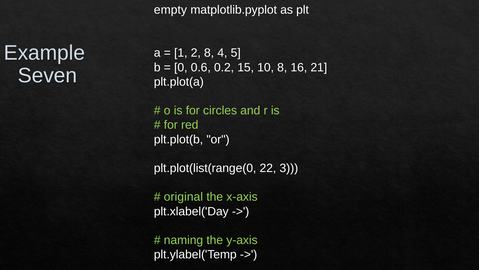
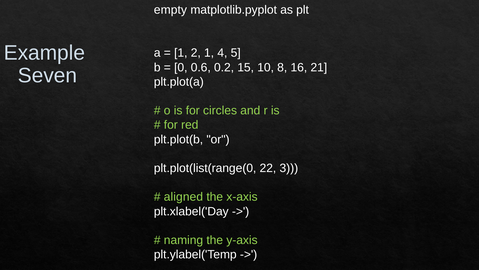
2 8: 8 -> 1 (209, 53)
original: original -> aligned (183, 197)
